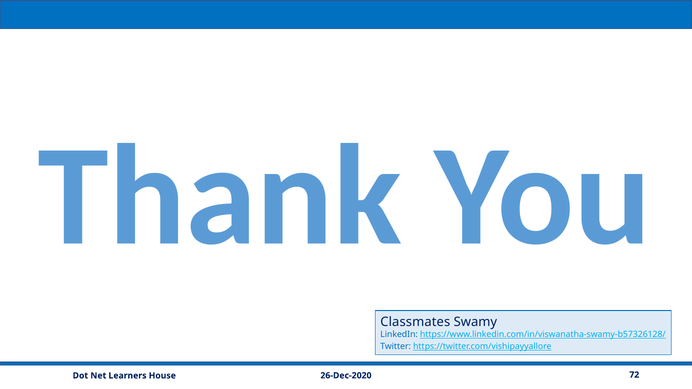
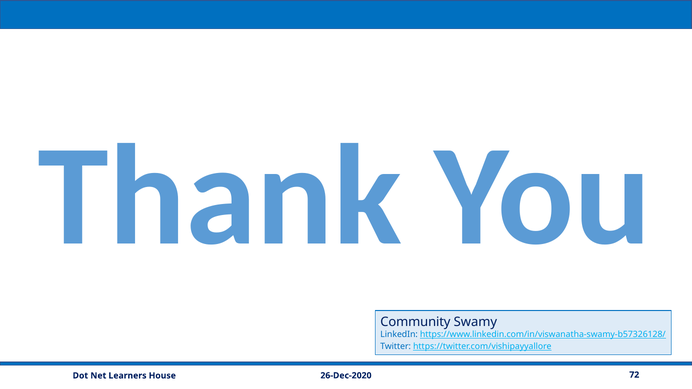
Classmates: Classmates -> Community (415, 322)
